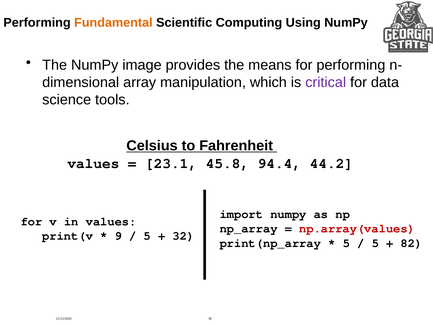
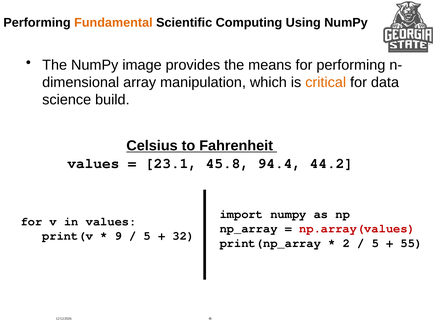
critical colour: purple -> orange (326, 82)
tools: tools -> build (112, 100)
5: 5 -> 2 (346, 243)
82: 82 -> 55 (411, 243)
